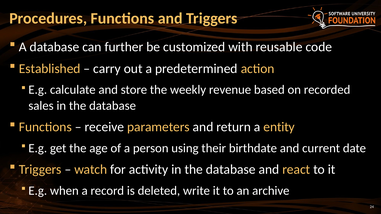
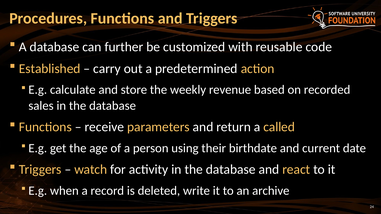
entity: entity -> called (279, 127)
